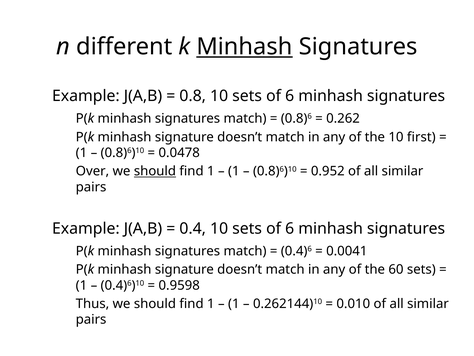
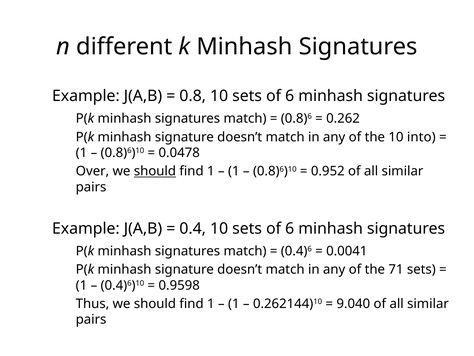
Minhash underline: present -> none (244, 47)
first: first -> into (421, 137)
60: 60 -> 71 (396, 269)
0.010: 0.010 -> 9.040 (353, 303)
